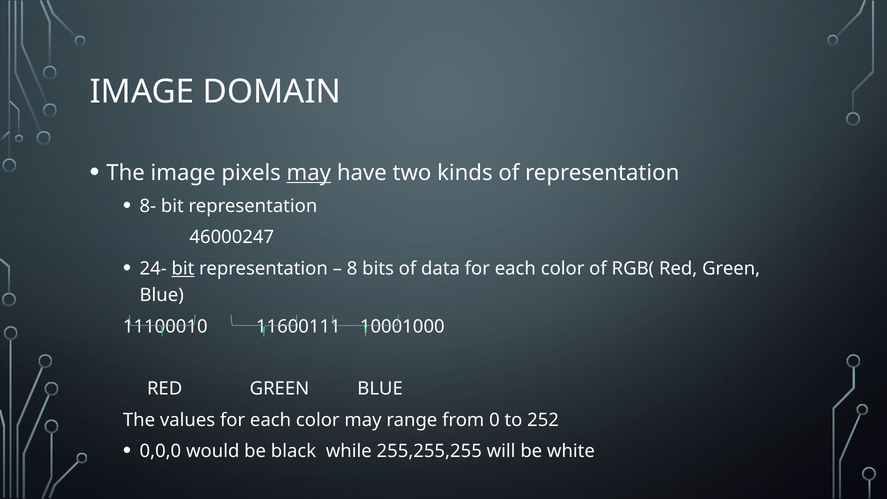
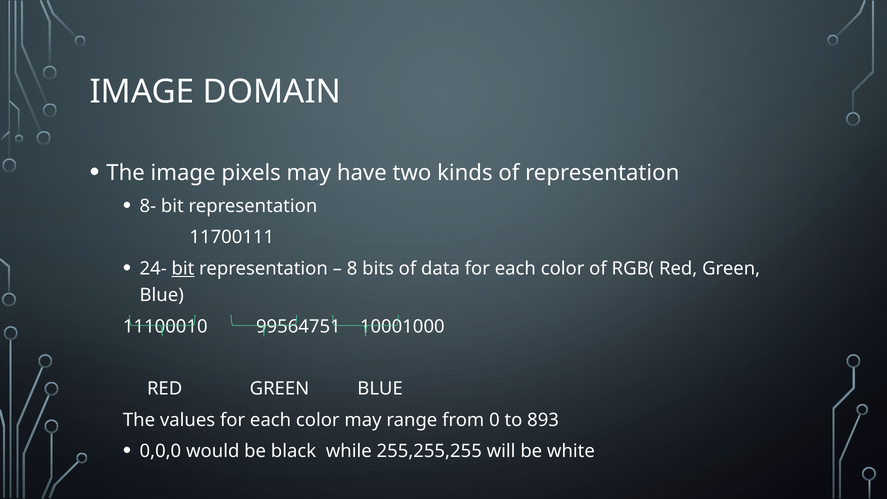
may underline: present -> none (309, 173)
46000247: 46000247 -> 11700111 (232, 237)
11600111: 11600111 -> 99564751 (298, 326)
252: 252 -> 893 (543, 420)
